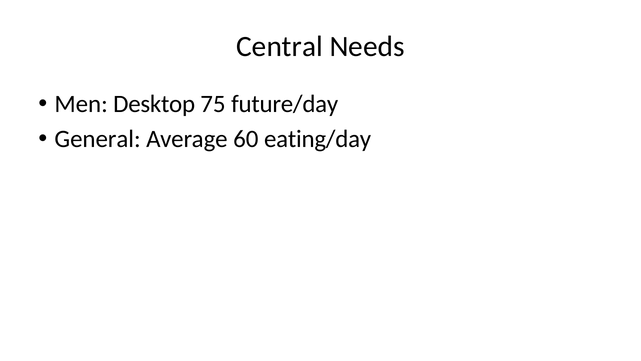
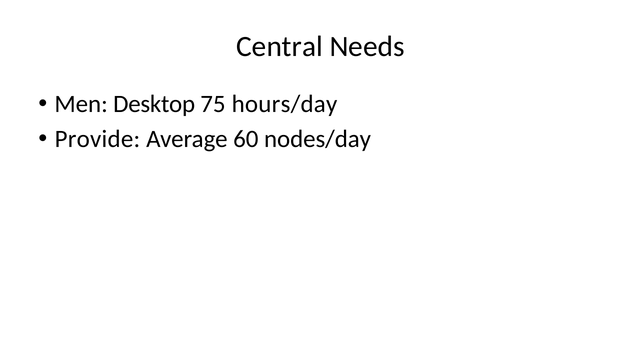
future/day: future/day -> hours/day (284, 104)
General: General -> Provide (97, 139)
eating/day: eating/day -> nodes/day (317, 139)
